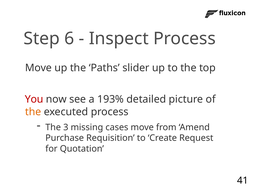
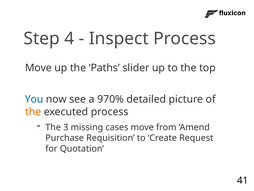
6: 6 -> 4 (69, 38)
You colour: red -> blue (34, 99)
193%: 193% -> 970% (111, 99)
